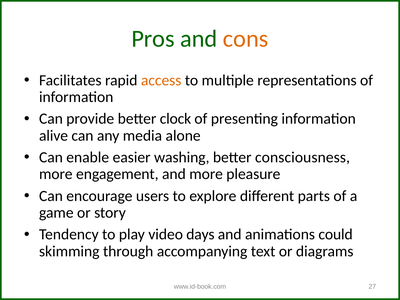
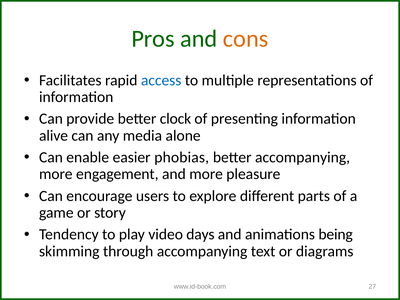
access colour: orange -> blue (161, 80)
washing: washing -> phobias (182, 157)
better consciousness: consciousness -> accompanying (303, 157)
could: could -> being (336, 234)
